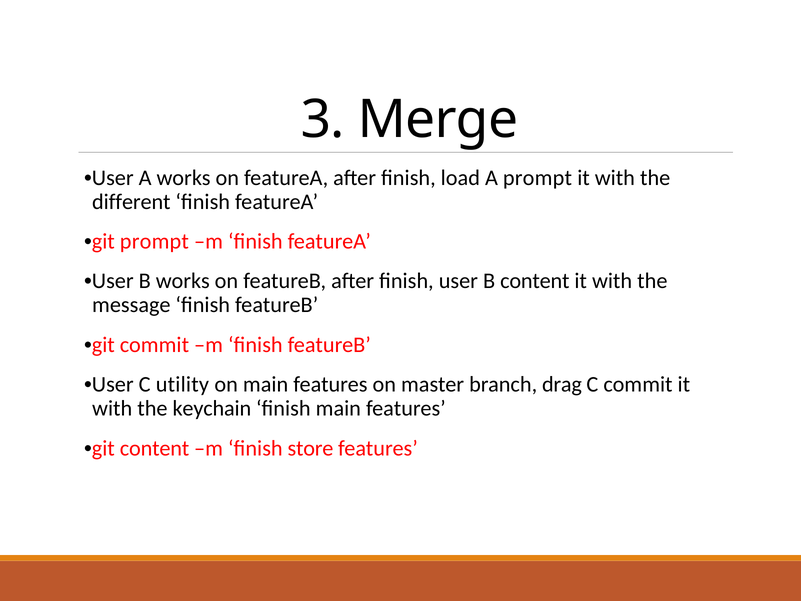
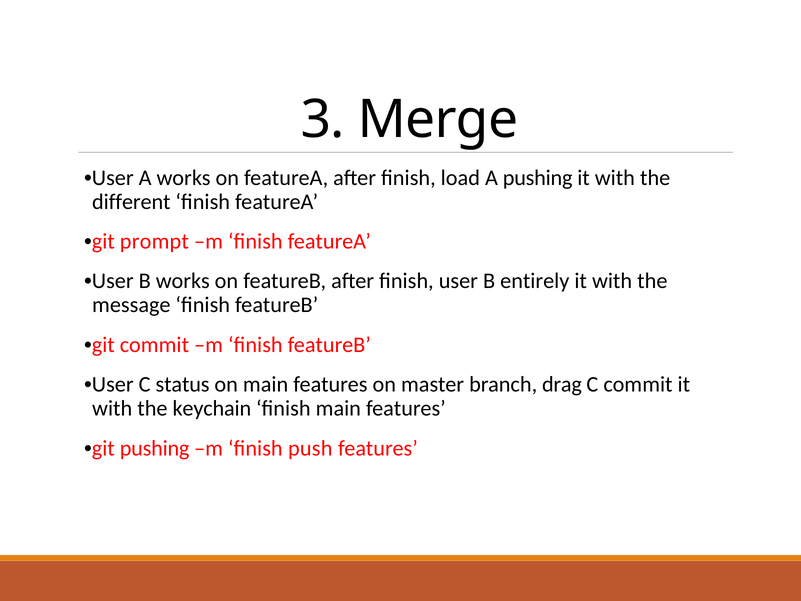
A prompt: prompt -> pushing (538, 178)
B content: content -> entirely (535, 281)
utility: utility -> status (183, 384)
git content: content -> pushing (155, 448)
store: store -> push (310, 448)
